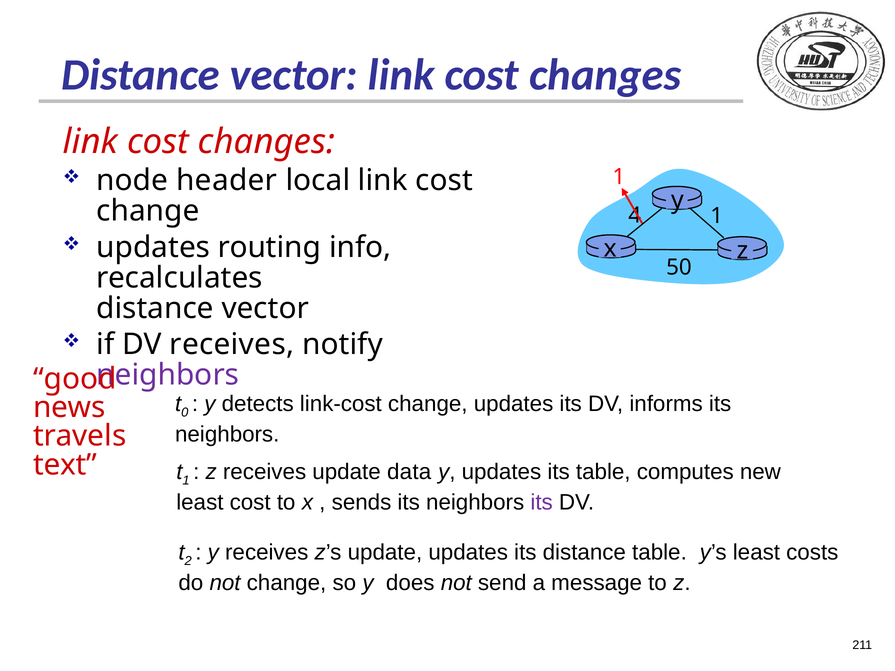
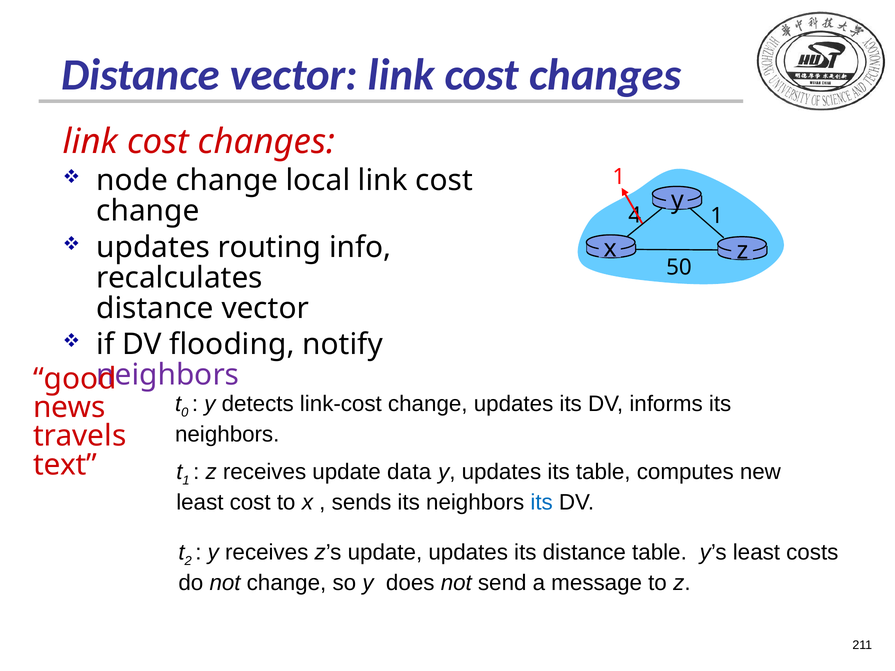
node header: header -> change (227, 181)
DV receives: receives -> flooding (232, 345)
its colour: purple -> blue (542, 503)
